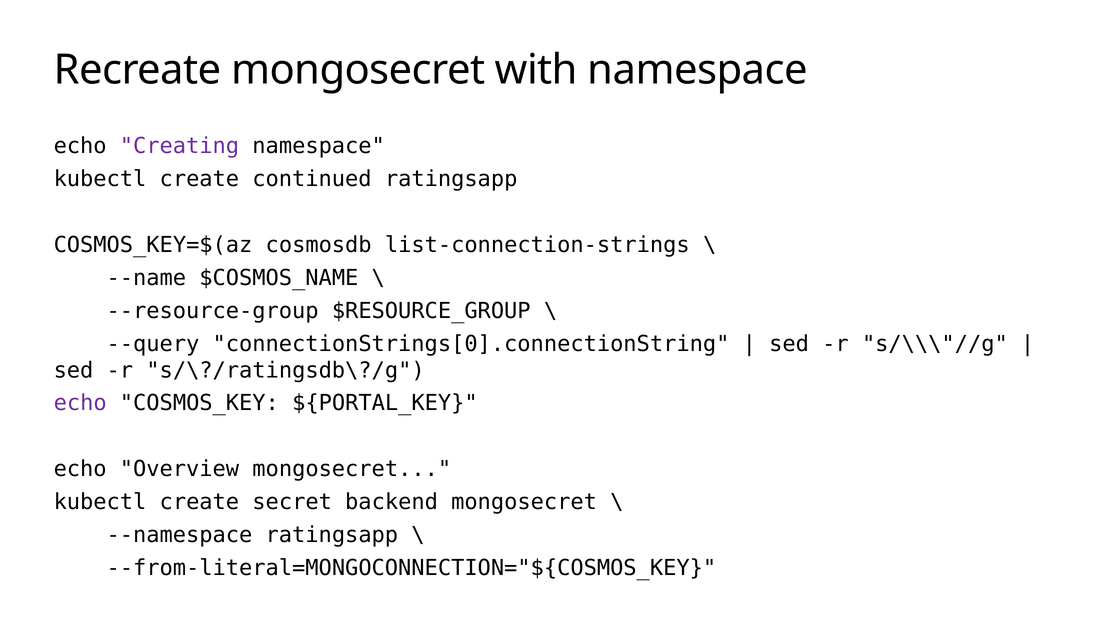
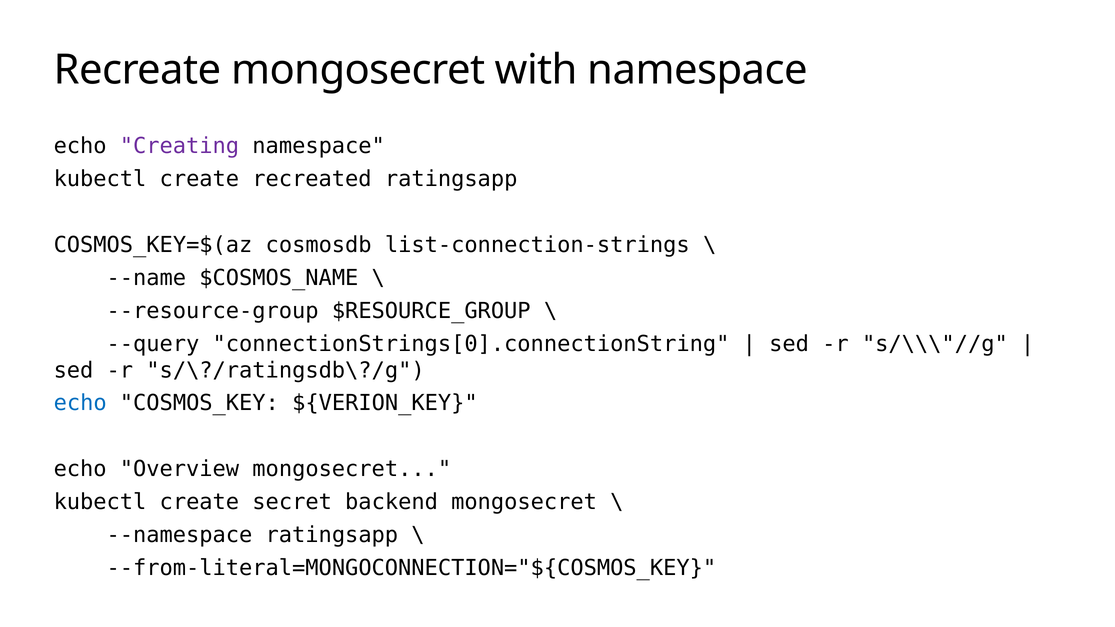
continued: continued -> recreated (312, 179)
echo colour: purple -> blue (80, 403)
${PORTAL_KEY: ${PORTAL_KEY -> ${VERION_KEY (385, 403)
